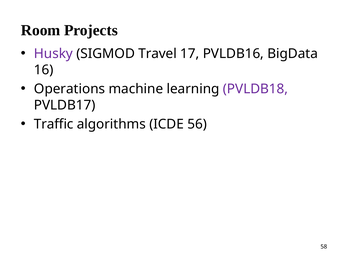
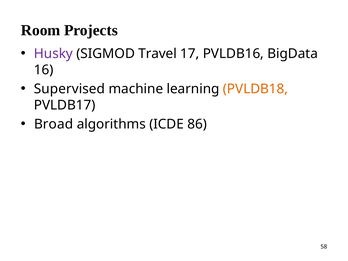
Operations: Operations -> Supervised (69, 89)
PVLDB18 colour: purple -> orange (255, 89)
Traffic: Traffic -> Broad (54, 124)
56: 56 -> 86 (197, 124)
